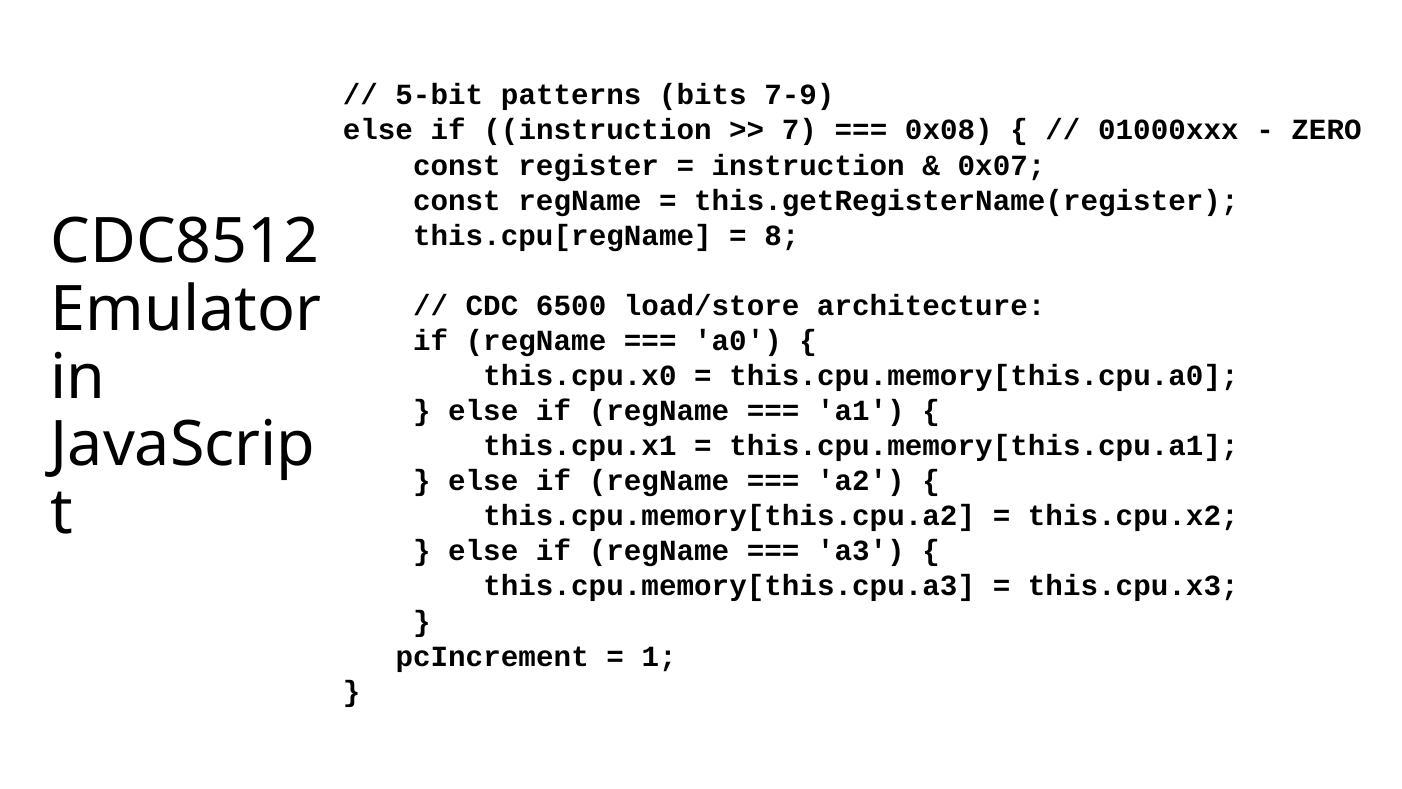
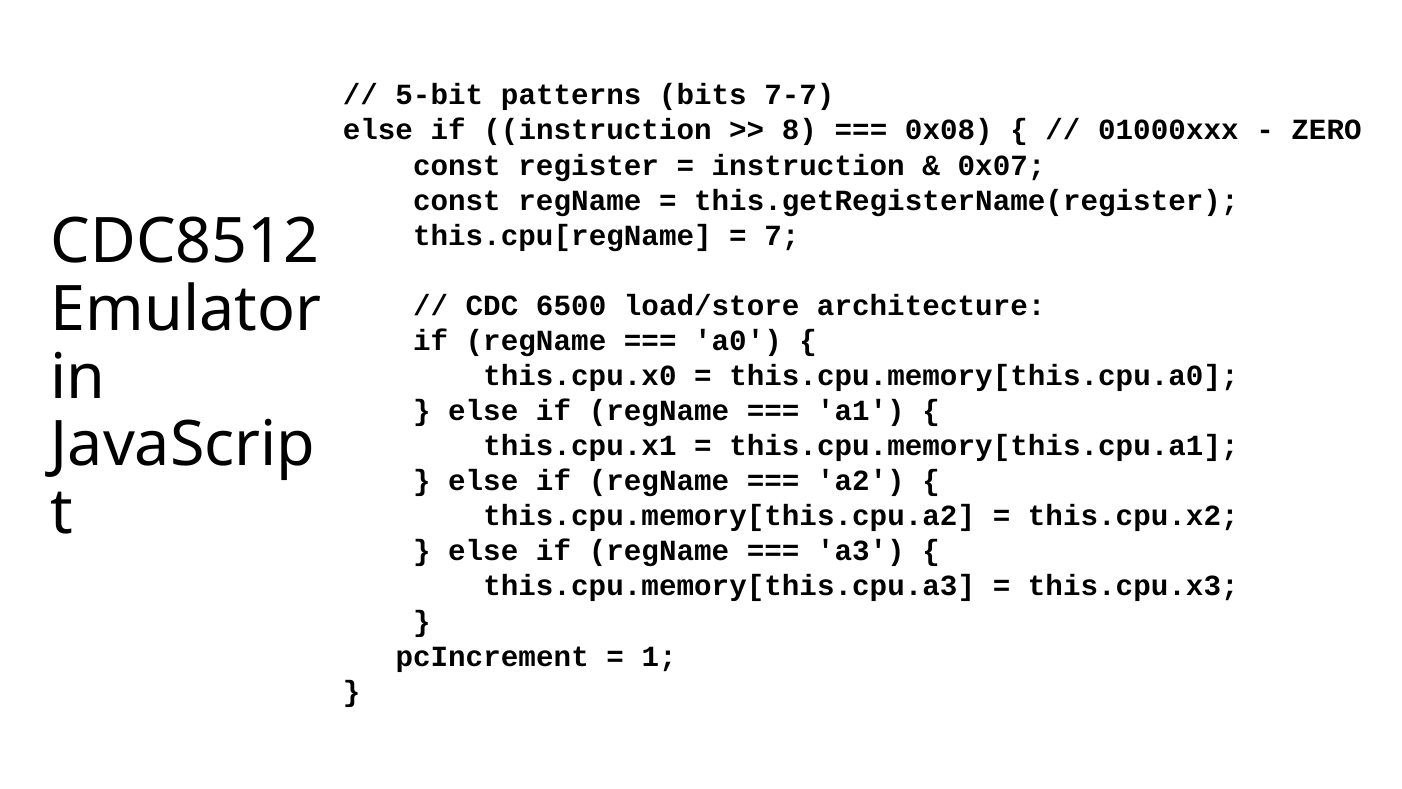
7-9: 7-9 -> 7-7 (799, 95)
7: 7 -> 8 (799, 130)
8: 8 -> 7 (782, 235)
